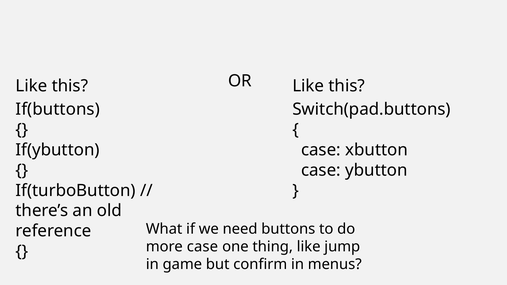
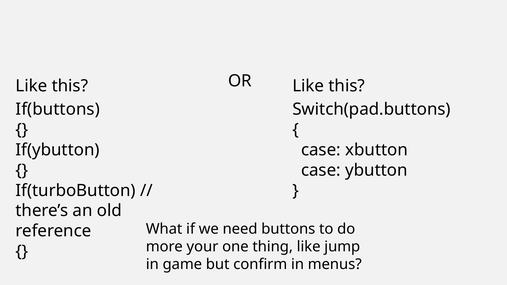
more case: case -> your (202, 247)
